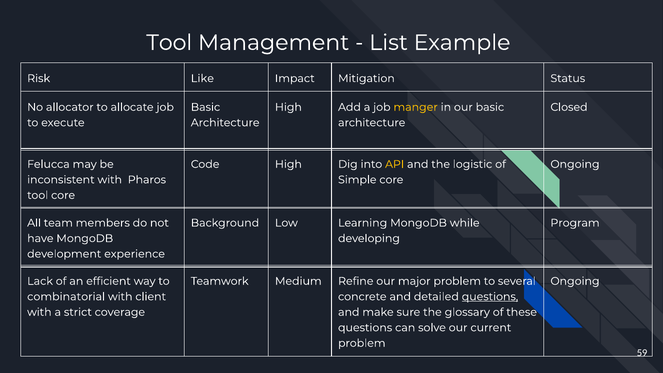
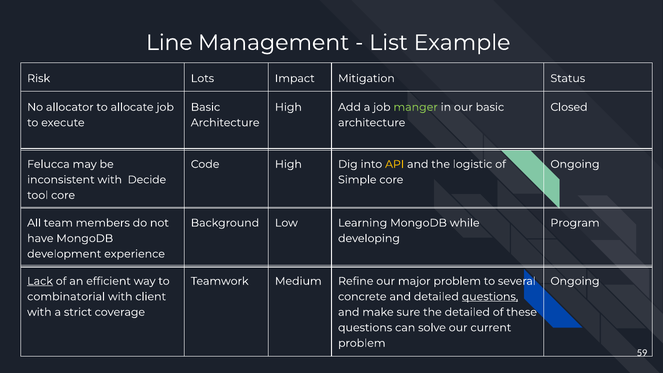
Tool: Tool -> Line (169, 43)
Like: Like -> Lots (202, 78)
manger colour: yellow -> light green (416, 107)
Pharos: Pharos -> Decide (147, 180)
Lack underline: none -> present (40, 281)
the glossary: glossary -> detailed (467, 312)
